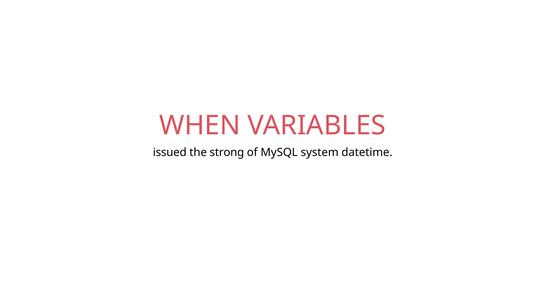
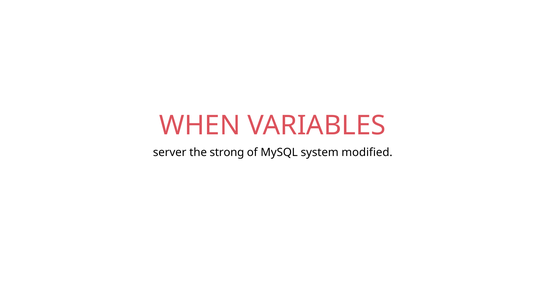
issued: issued -> server (170, 153)
datetime: datetime -> modified (367, 153)
